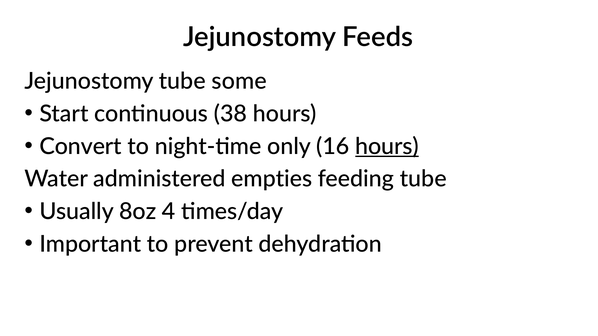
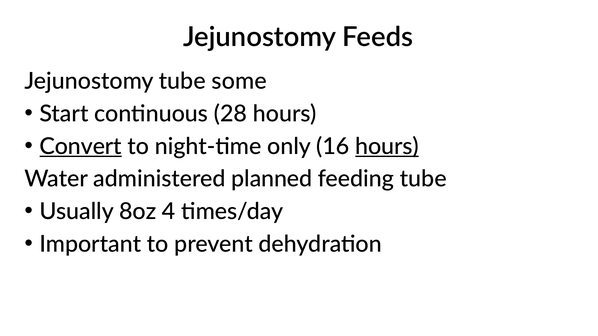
38: 38 -> 28 (230, 114)
Convert underline: none -> present (81, 147)
empties: empties -> planned (272, 179)
